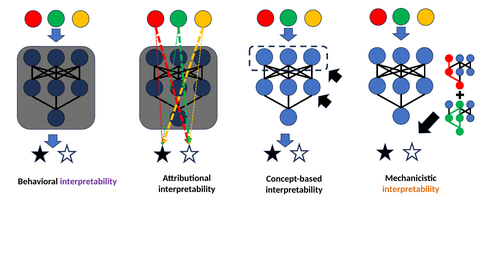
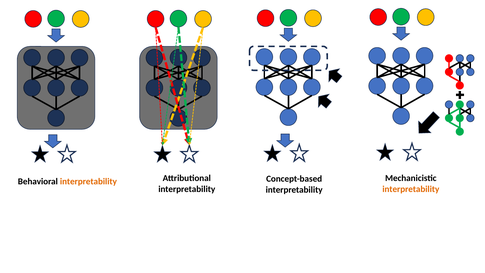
interpretability colour: purple -> orange (88, 181)
